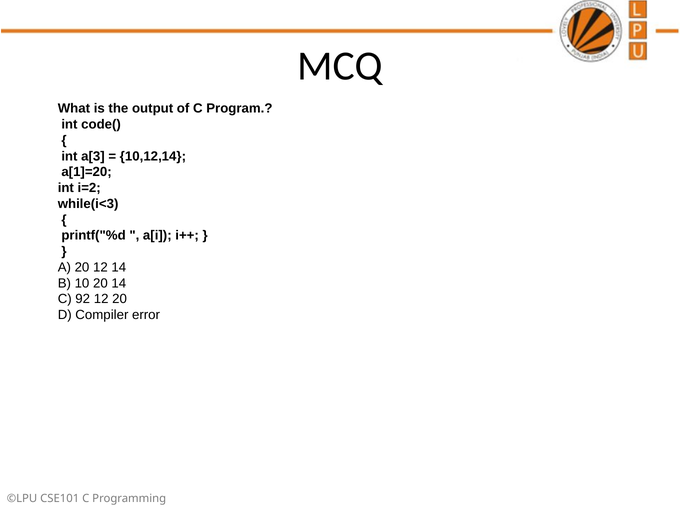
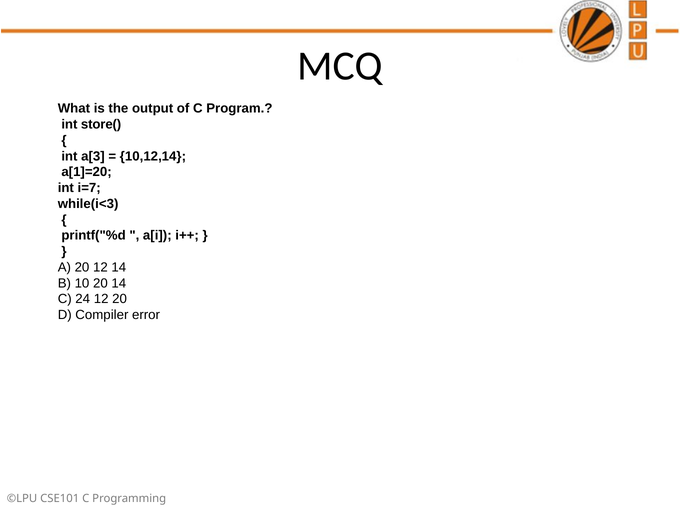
code(: code( -> store( (101, 124)
i=2: i=2 -> i=7 (89, 188)
92: 92 -> 24 (83, 299)
